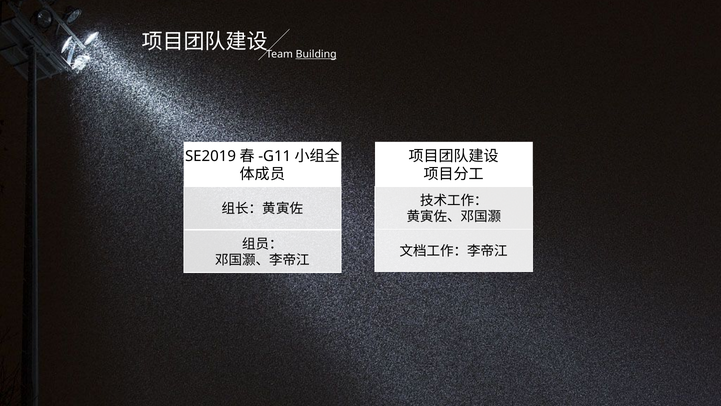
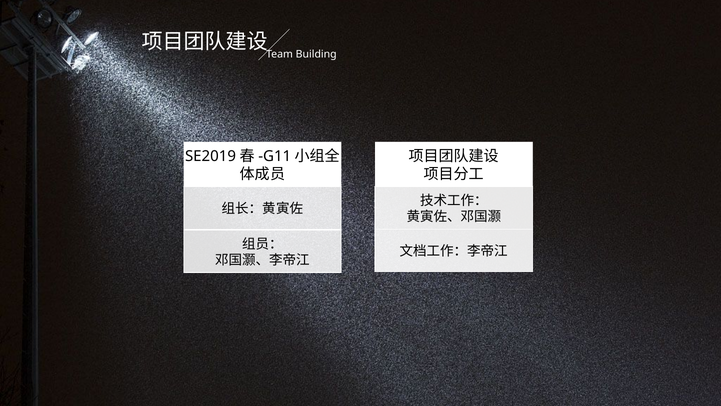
Building underline: present -> none (316, 54)
